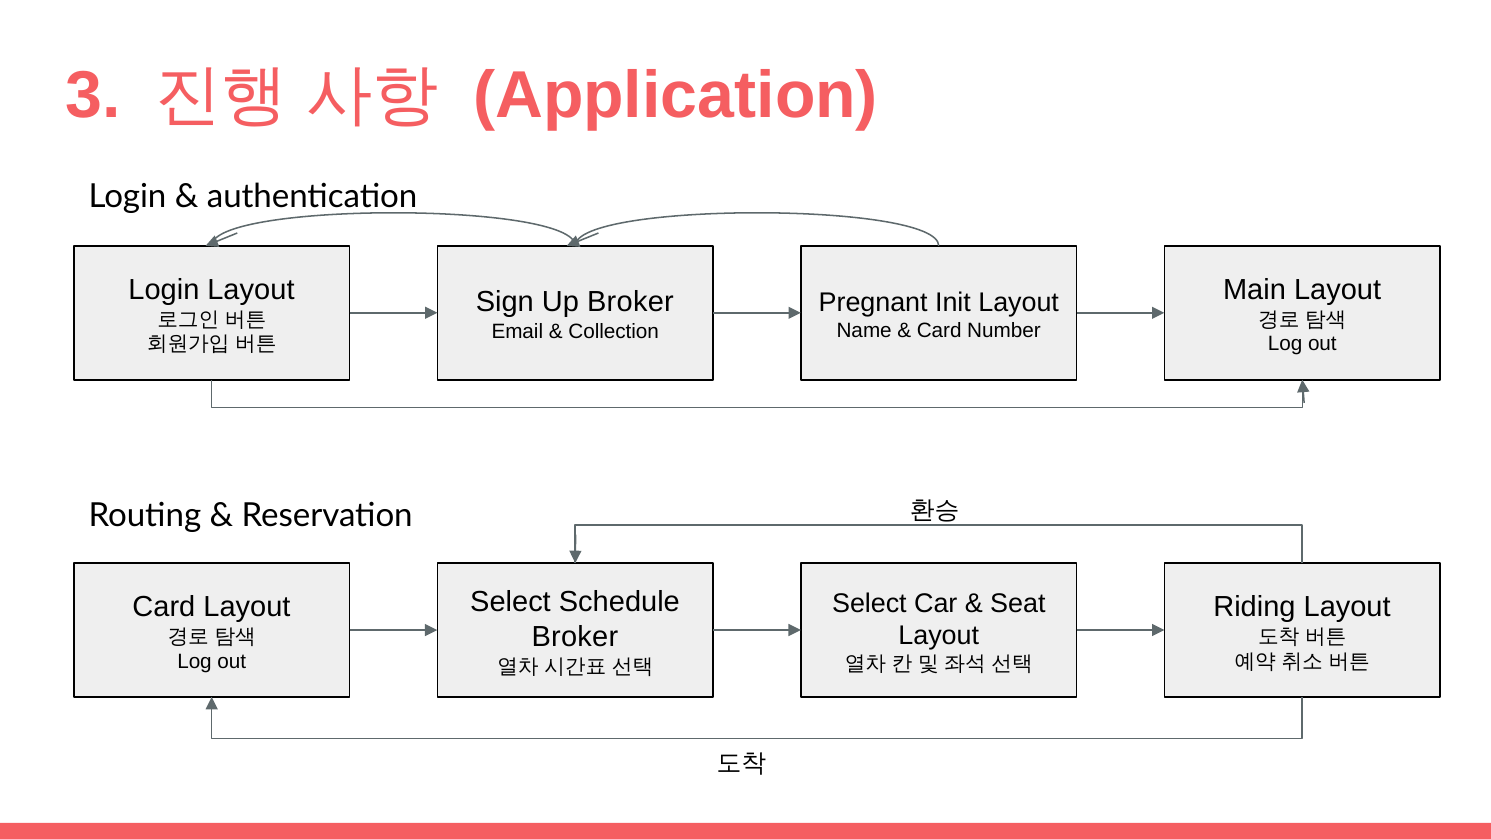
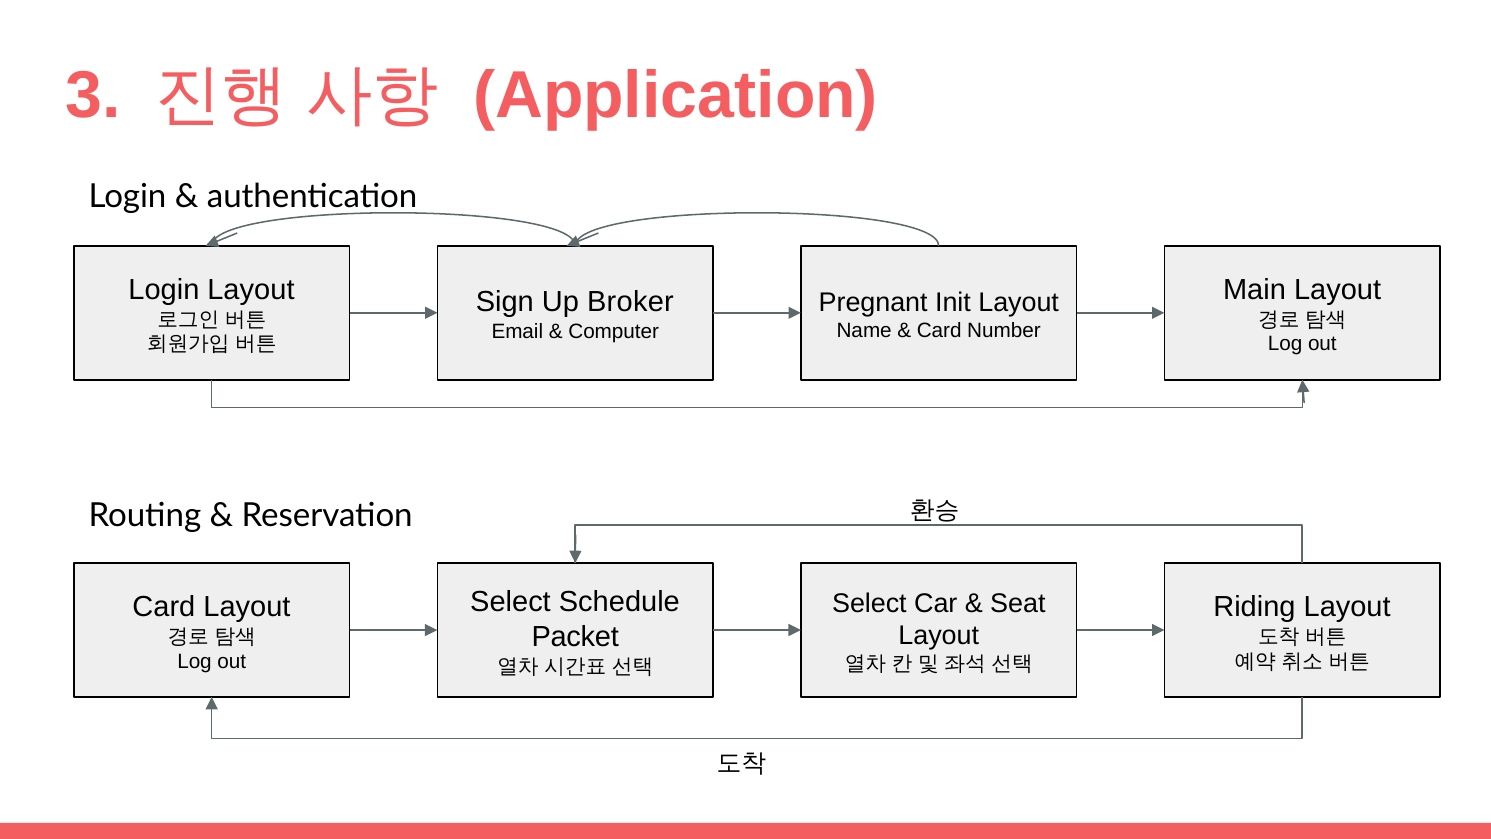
Collection: Collection -> Computer (614, 332)
Broker: Broker -> Packet (575, 637)
